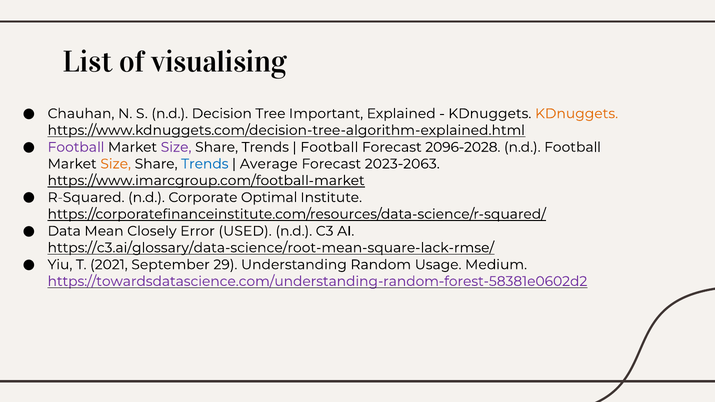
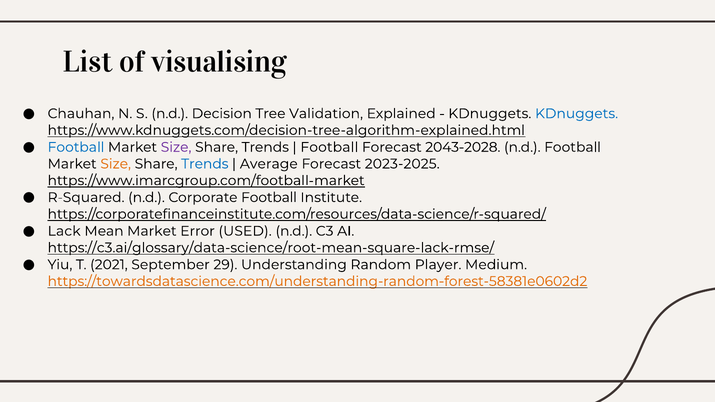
Important: Important -> Validation (326, 114)
KDnuggets colour: orange -> blue (577, 114)
Football colour: purple -> blue (76, 147)
2096-2028: 2096-2028 -> 2043-2028 (463, 147)
2023-2063: 2023-2063 -> 2023-2025 (402, 164)
Corporate Optimal: Optimal -> Football (269, 198)
Data: Data -> Lack (64, 231)
Mean Closely: Closely -> Market (152, 231)
Usage: Usage -> Player (438, 265)
https://towardsdatascience.com/understanding-random-forest-58381e0602d2 colour: purple -> orange (317, 281)
